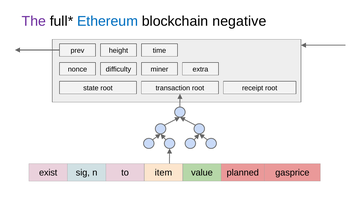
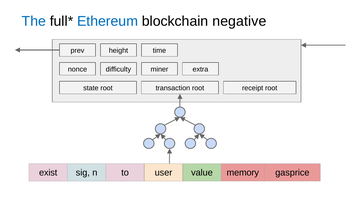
The colour: purple -> blue (34, 21)
item: item -> user (164, 172)
planned: planned -> memory (243, 172)
